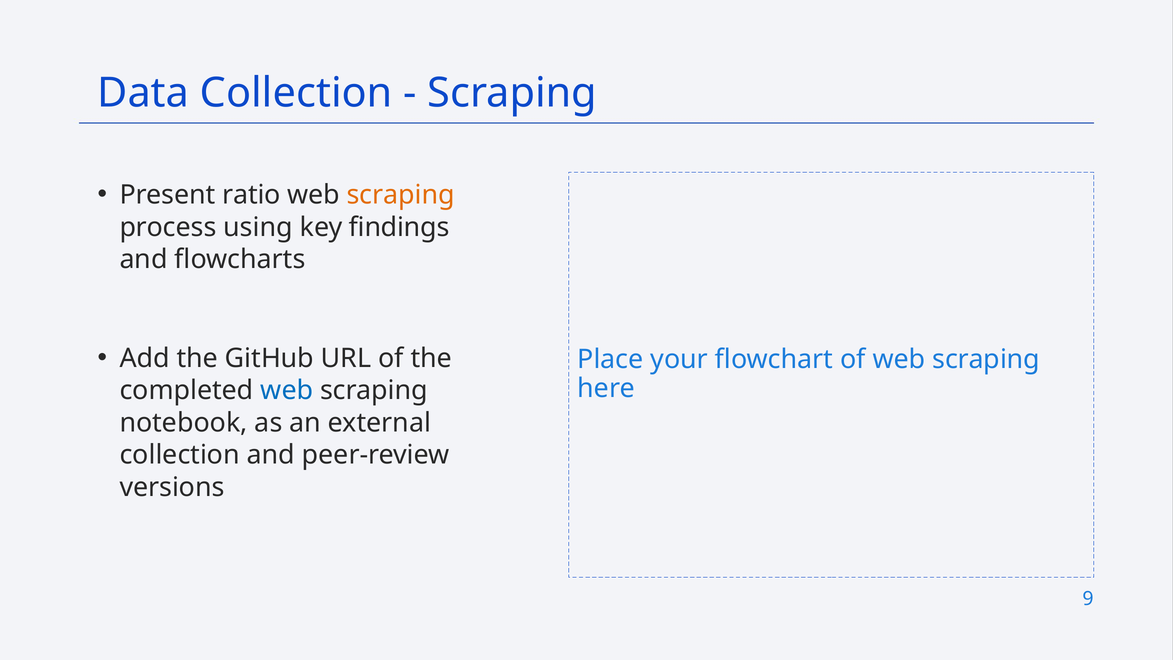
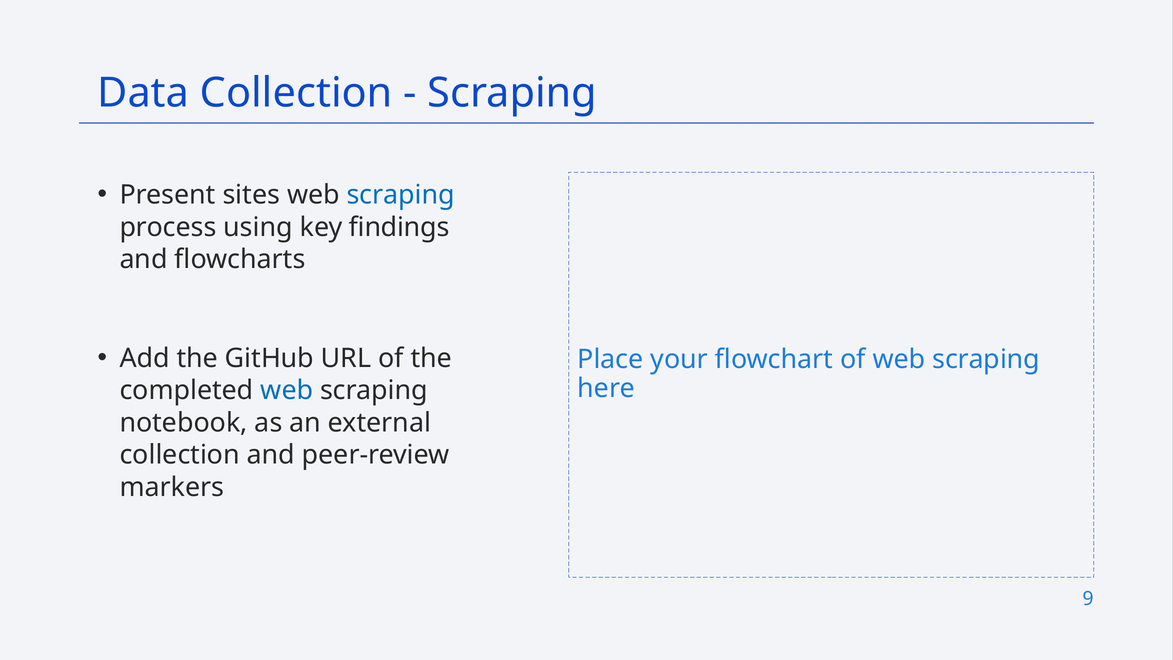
ratio: ratio -> sites (251, 195)
scraping colour: orange -> blue (401, 195)
versions: versions -> markers (172, 487)
